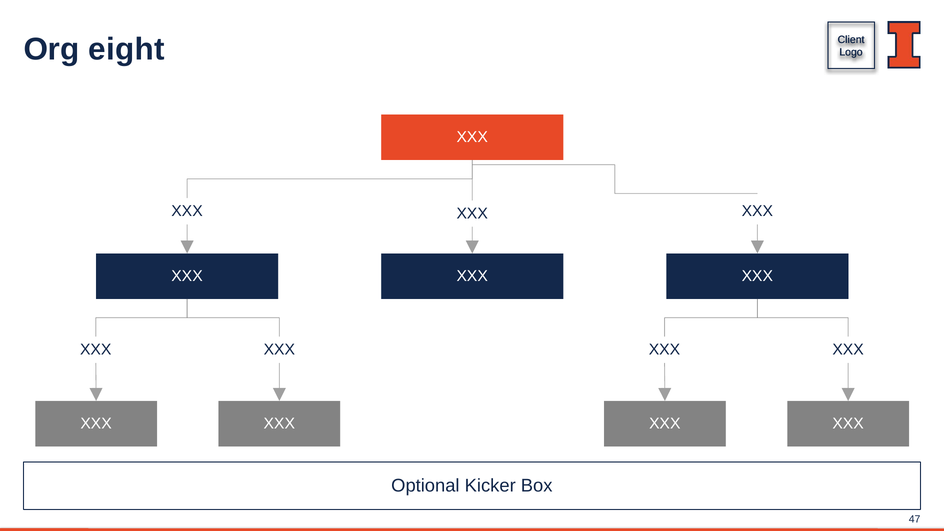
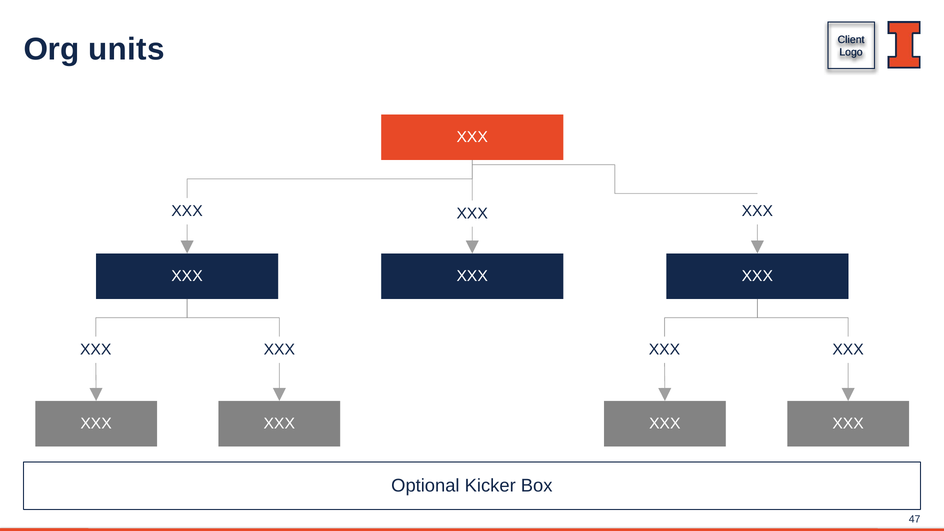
eight: eight -> units (126, 50)
